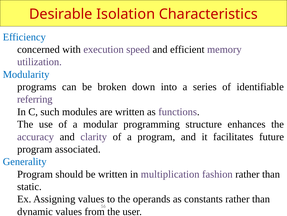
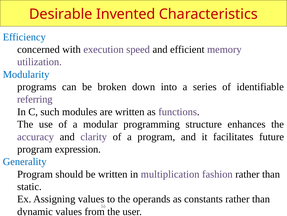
Isolation: Isolation -> Invented (126, 14)
associated: associated -> expression (78, 149)
